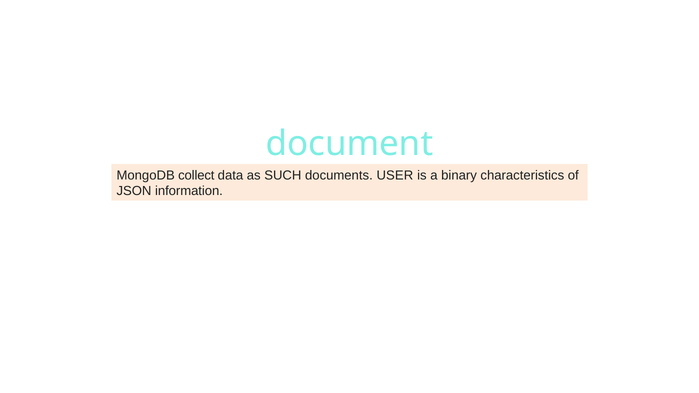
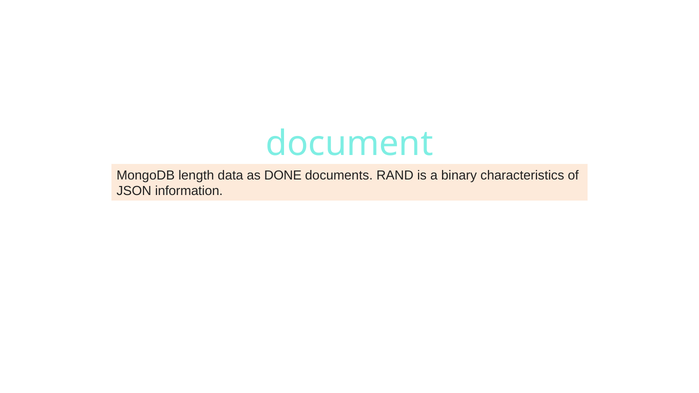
collect: collect -> length (196, 175)
SUCH: SUCH -> DONE (283, 175)
USER: USER -> RAND (395, 175)
